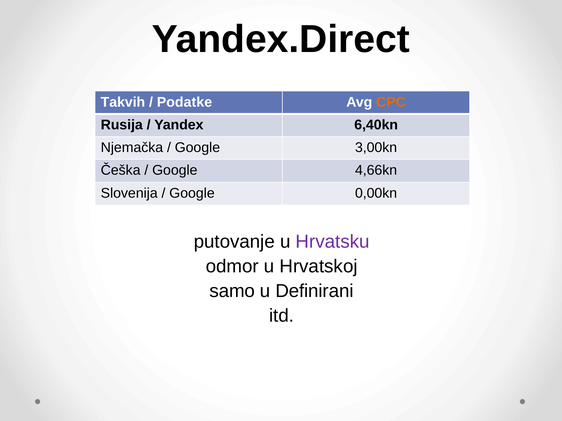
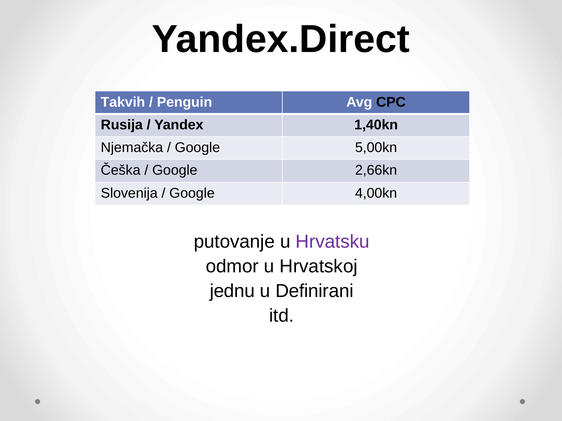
Podatke: Podatke -> Penguin (185, 102)
CPC colour: orange -> black (391, 102)
6,40kn: 6,40kn -> 1,40kn (376, 125)
3,00kn: 3,00kn -> 5,00kn (376, 148)
4,66kn: 4,66kn -> 2,66kn (376, 171)
0,00kn: 0,00kn -> 4,00kn (376, 193)
samo: samo -> jednu (232, 291)
